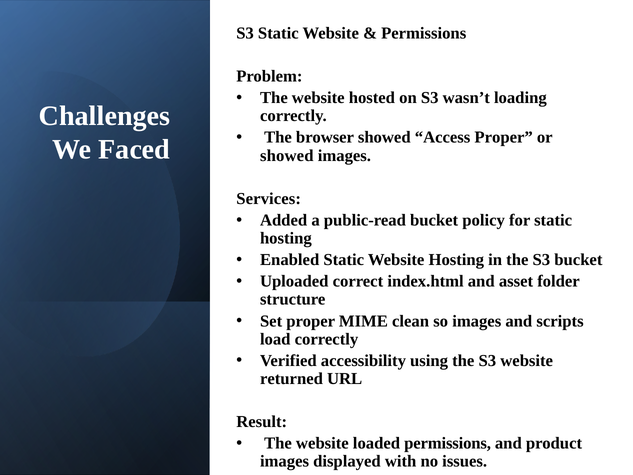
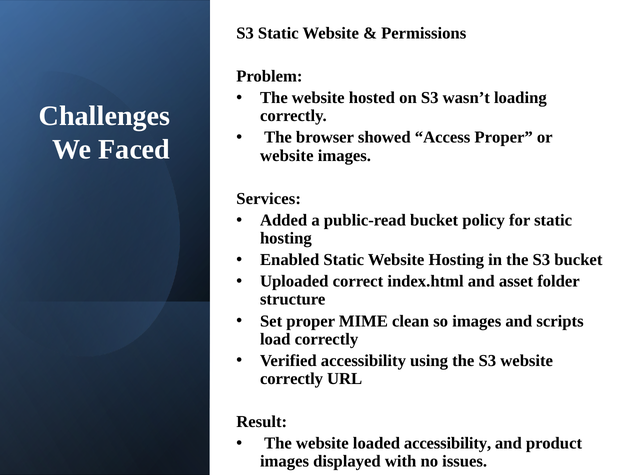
showed: showed -> website (287, 155)
returned: returned -> correctly (292, 379)
loaded permissions: permissions -> accessibility (448, 443)
